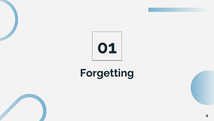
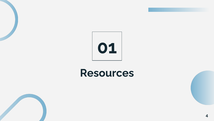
Forgetting: Forgetting -> Resources (107, 73)
